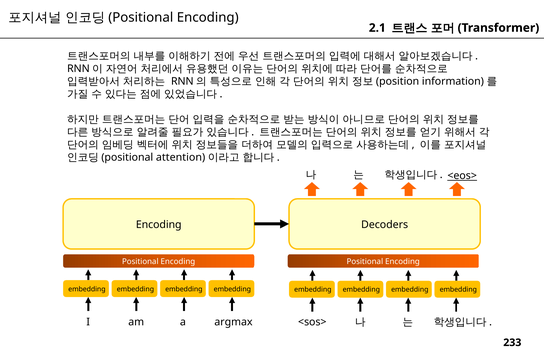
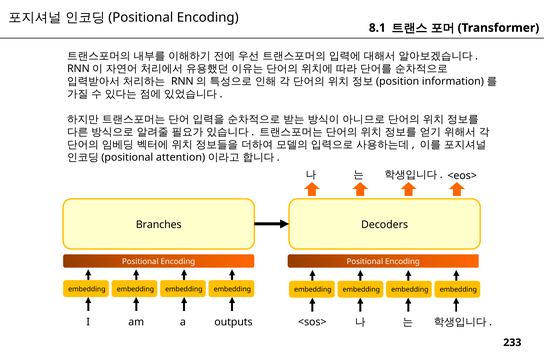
2.1: 2.1 -> 8.1 (377, 28)
<eos> underline: present -> none (462, 176)
Encoding: Encoding -> Branches (159, 225)
argmax: argmax -> outputs (234, 322)
